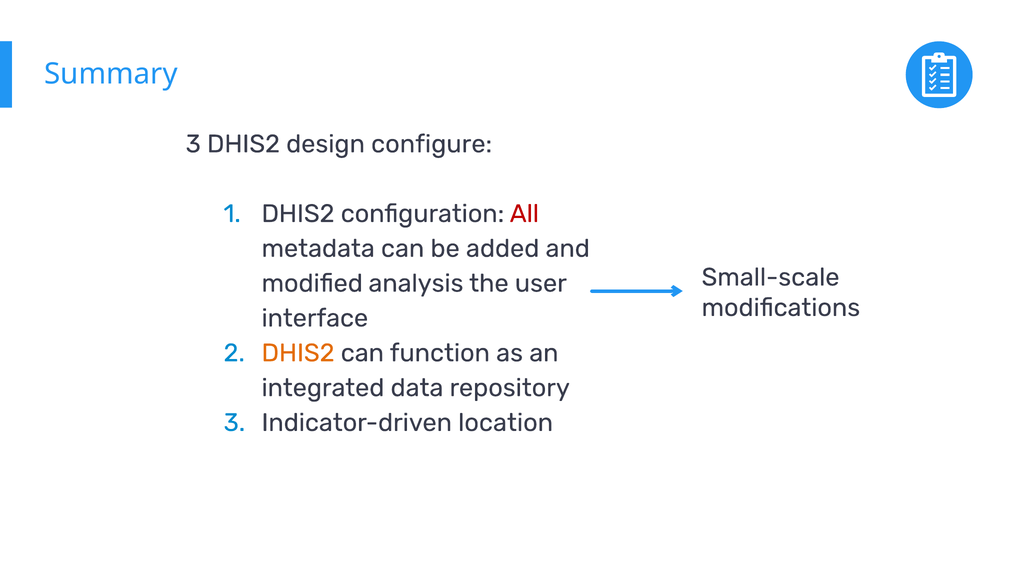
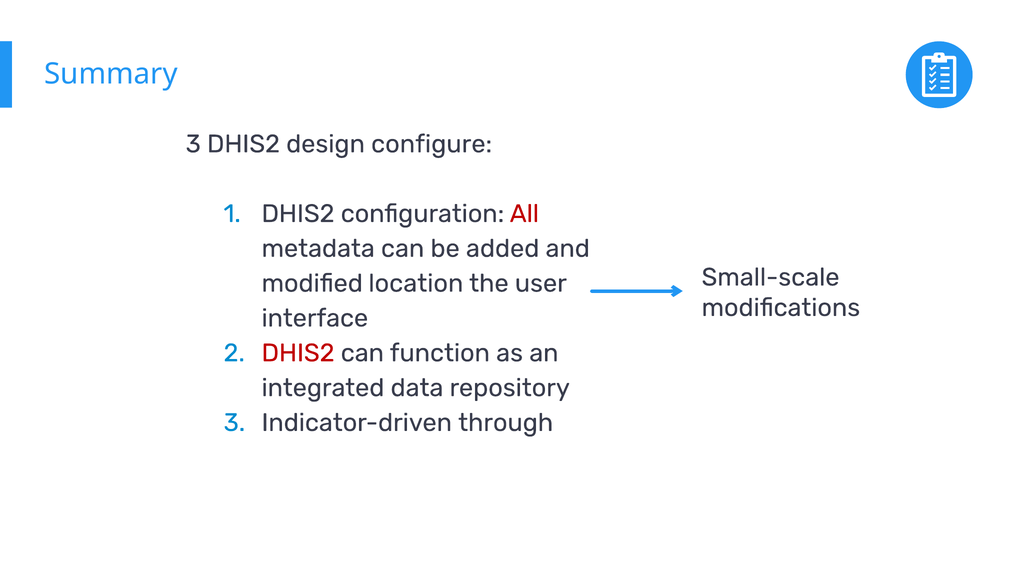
analysis: analysis -> location (416, 283)
DHIS2 colour: orange -> red (298, 353)
location: location -> through (506, 422)
